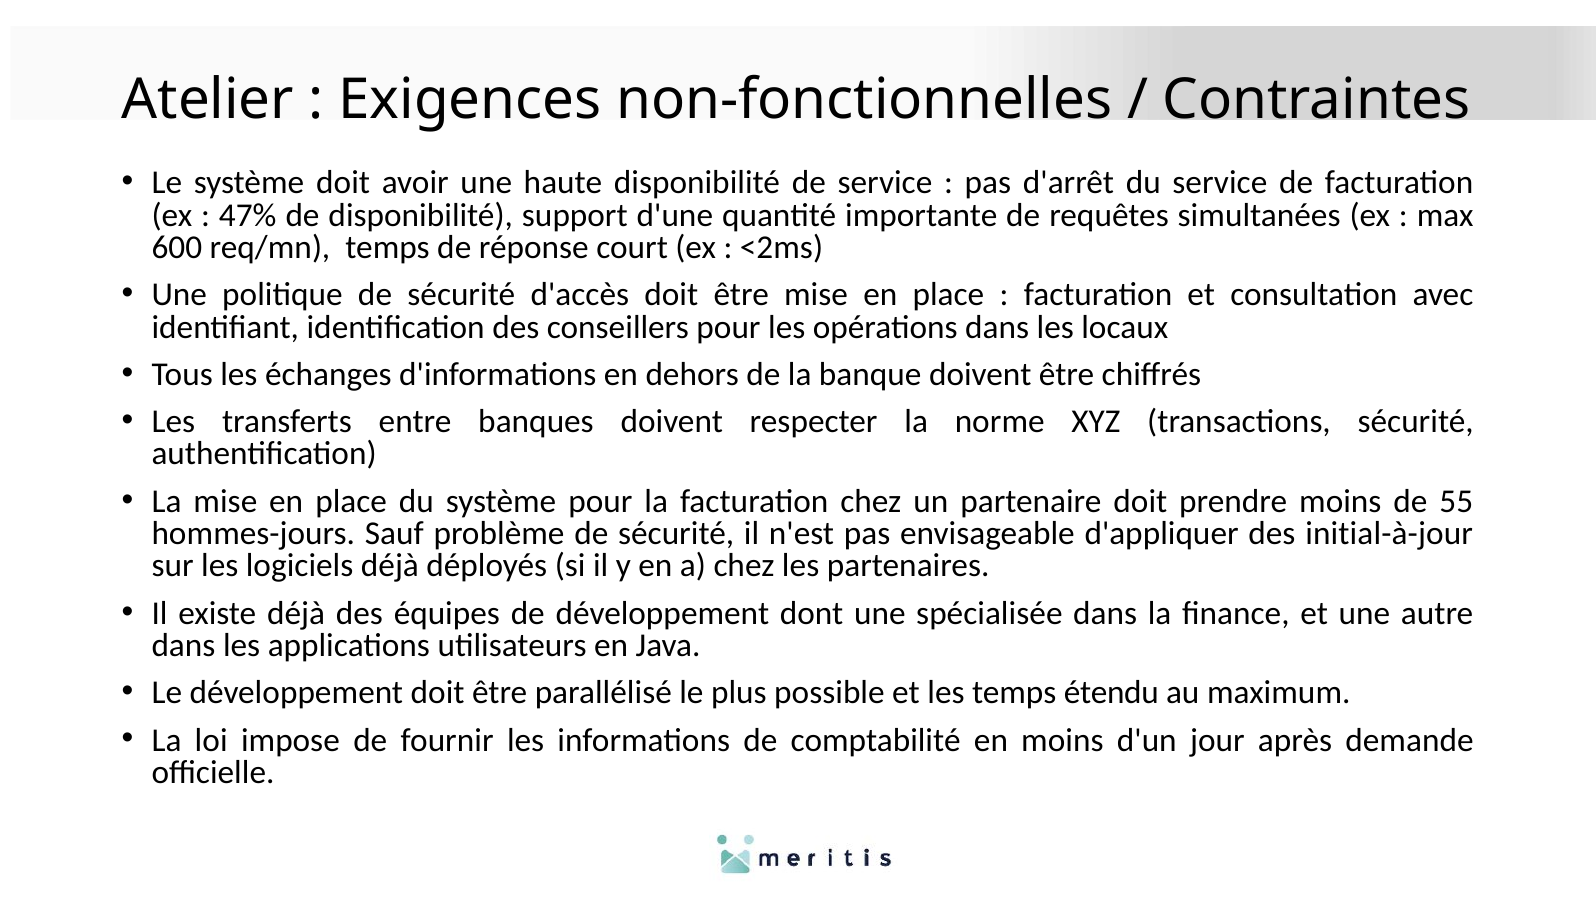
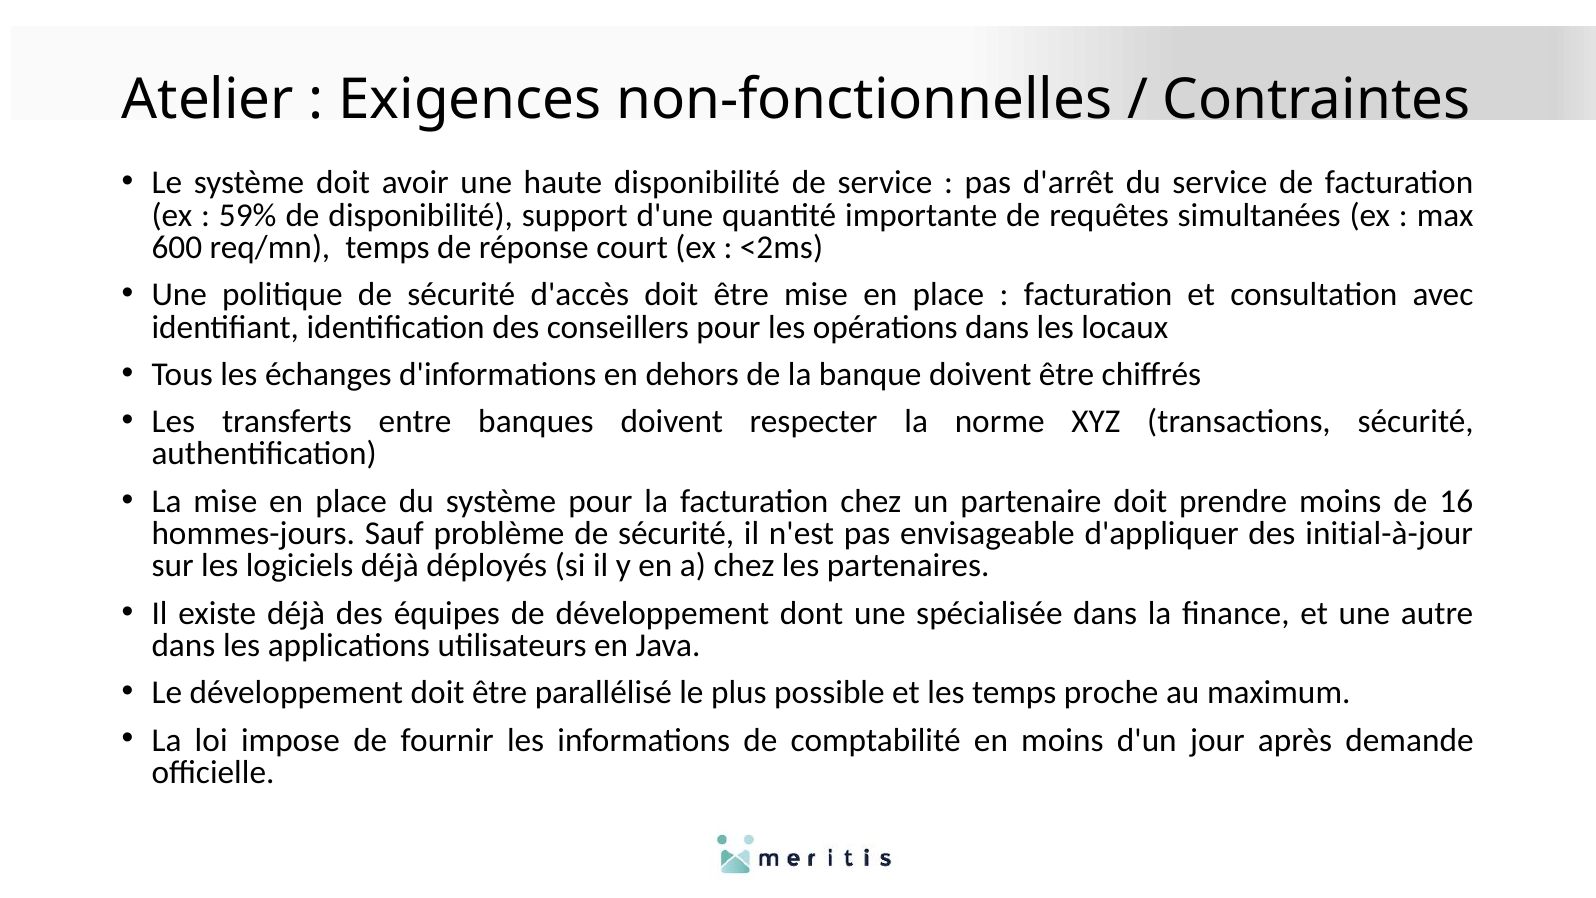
47%: 47% -> 59% (248, 215)
55: 55 -> 16 (1456, 501)
étendu: étendu -> proche (1111, 693)
